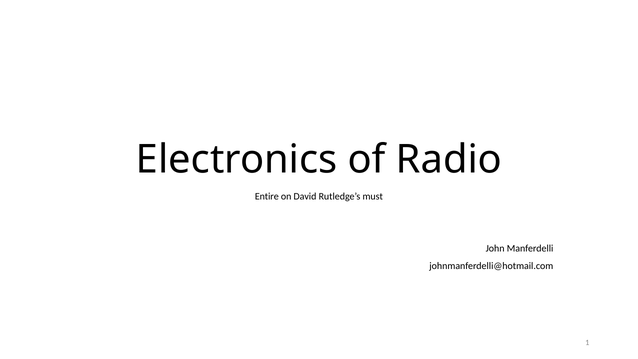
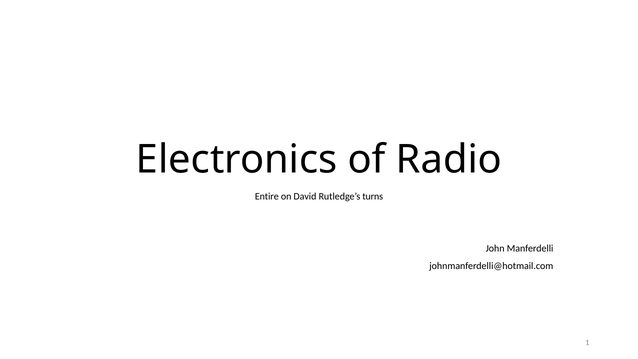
must: must -> turns (373, 196)
